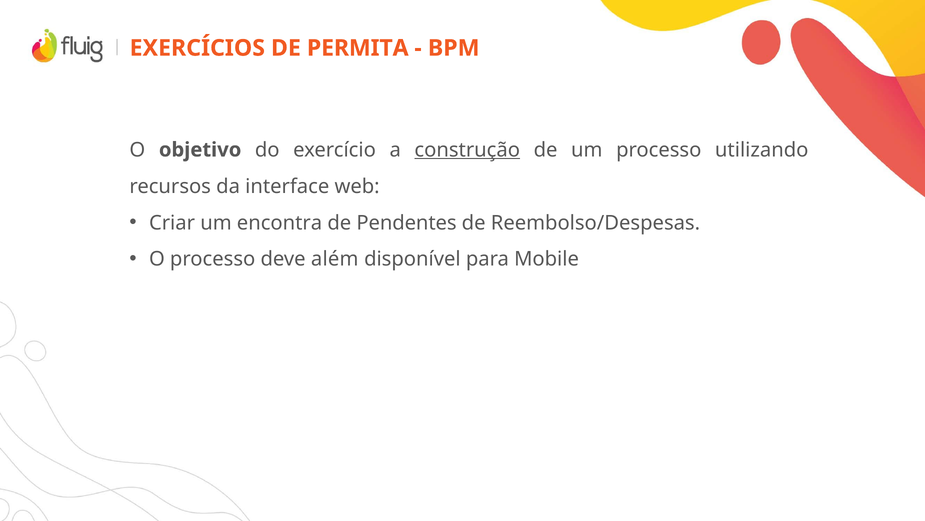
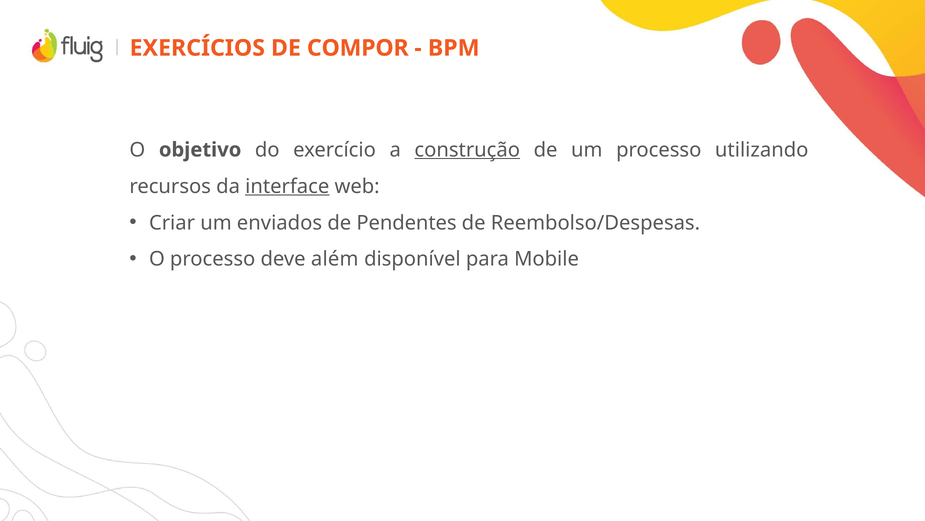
PERMITA: PERMITA -> COMPOR (358, 48)
interface underline: none -> present (287, 186)
encontra: encontra -> enviados (280, 223)
